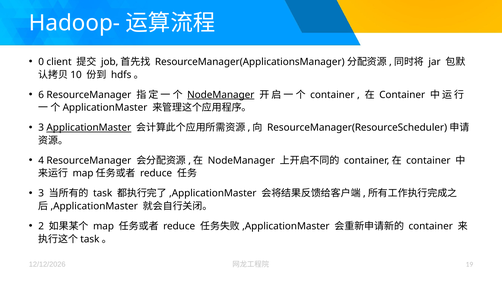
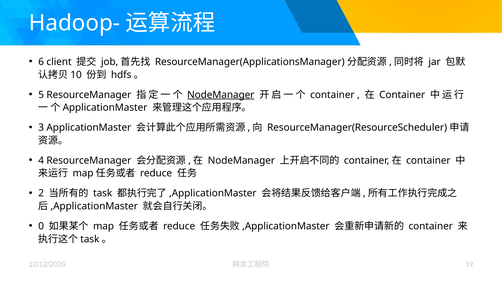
0: 0 -> 6 (41, 62)
6: 6 -> 5 (41, 95)
ApplicationMaster underline: present -> none (89, 127)
3: 3 -> 2 (41, 193)
2: 2 -> 0 (41, 226)
